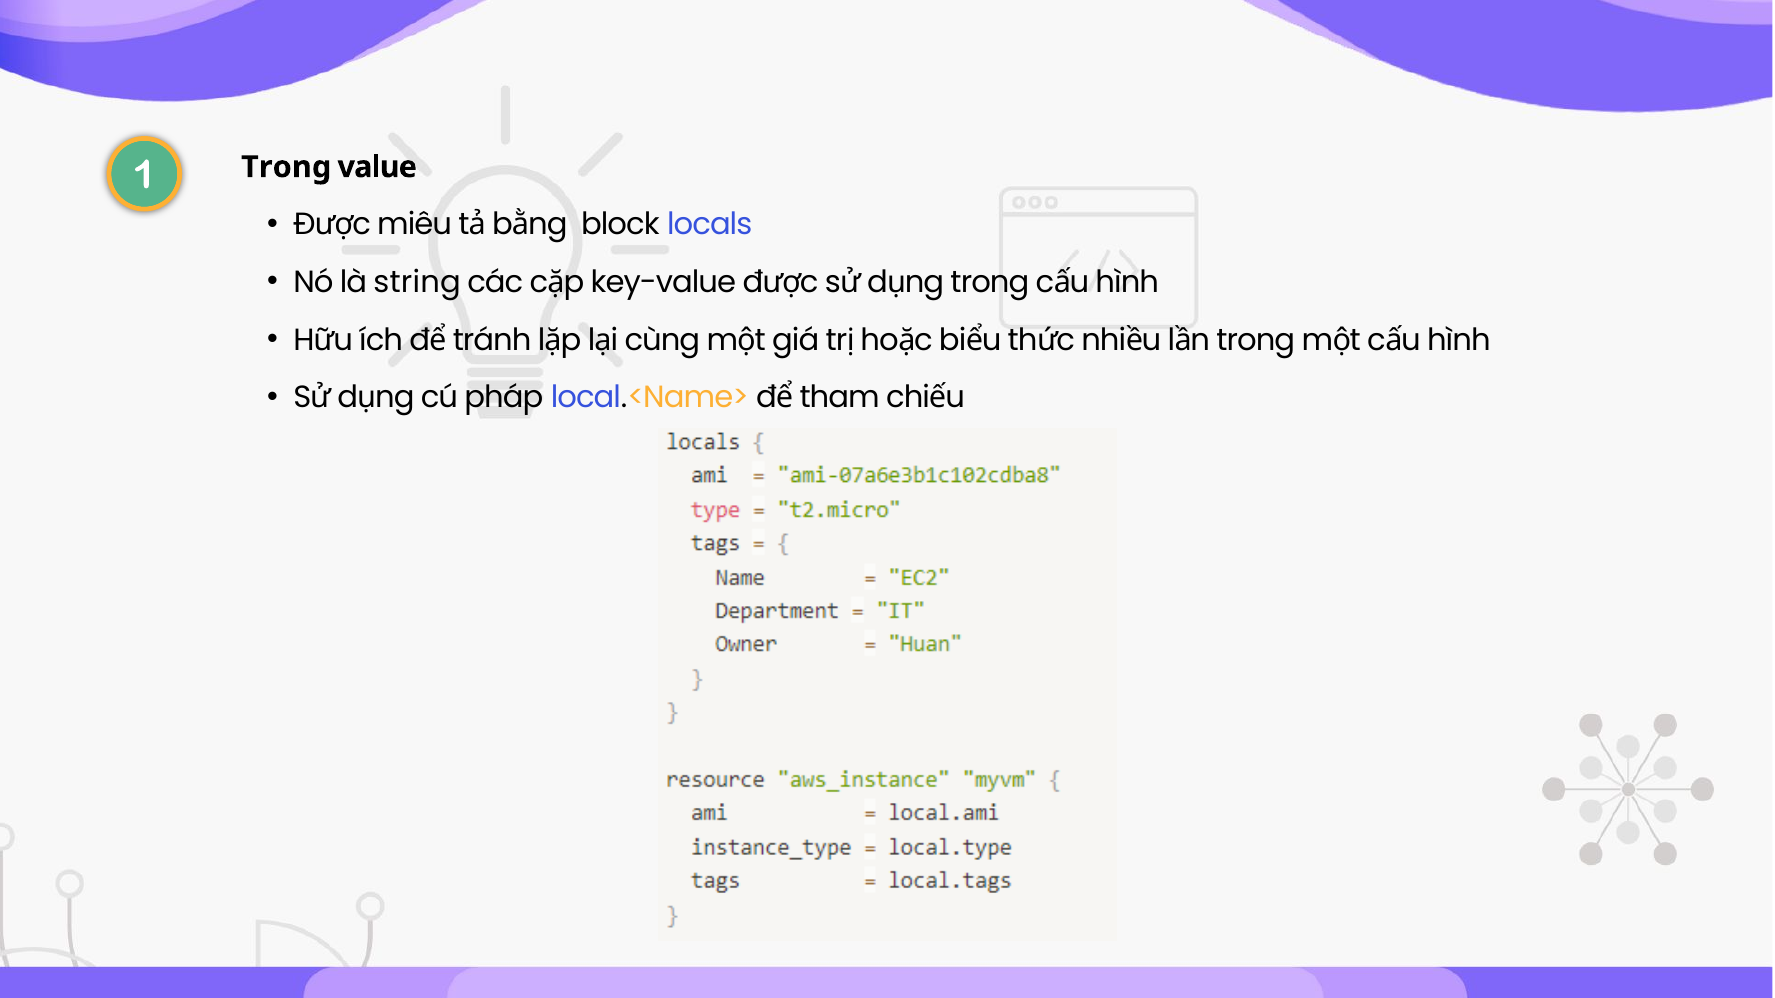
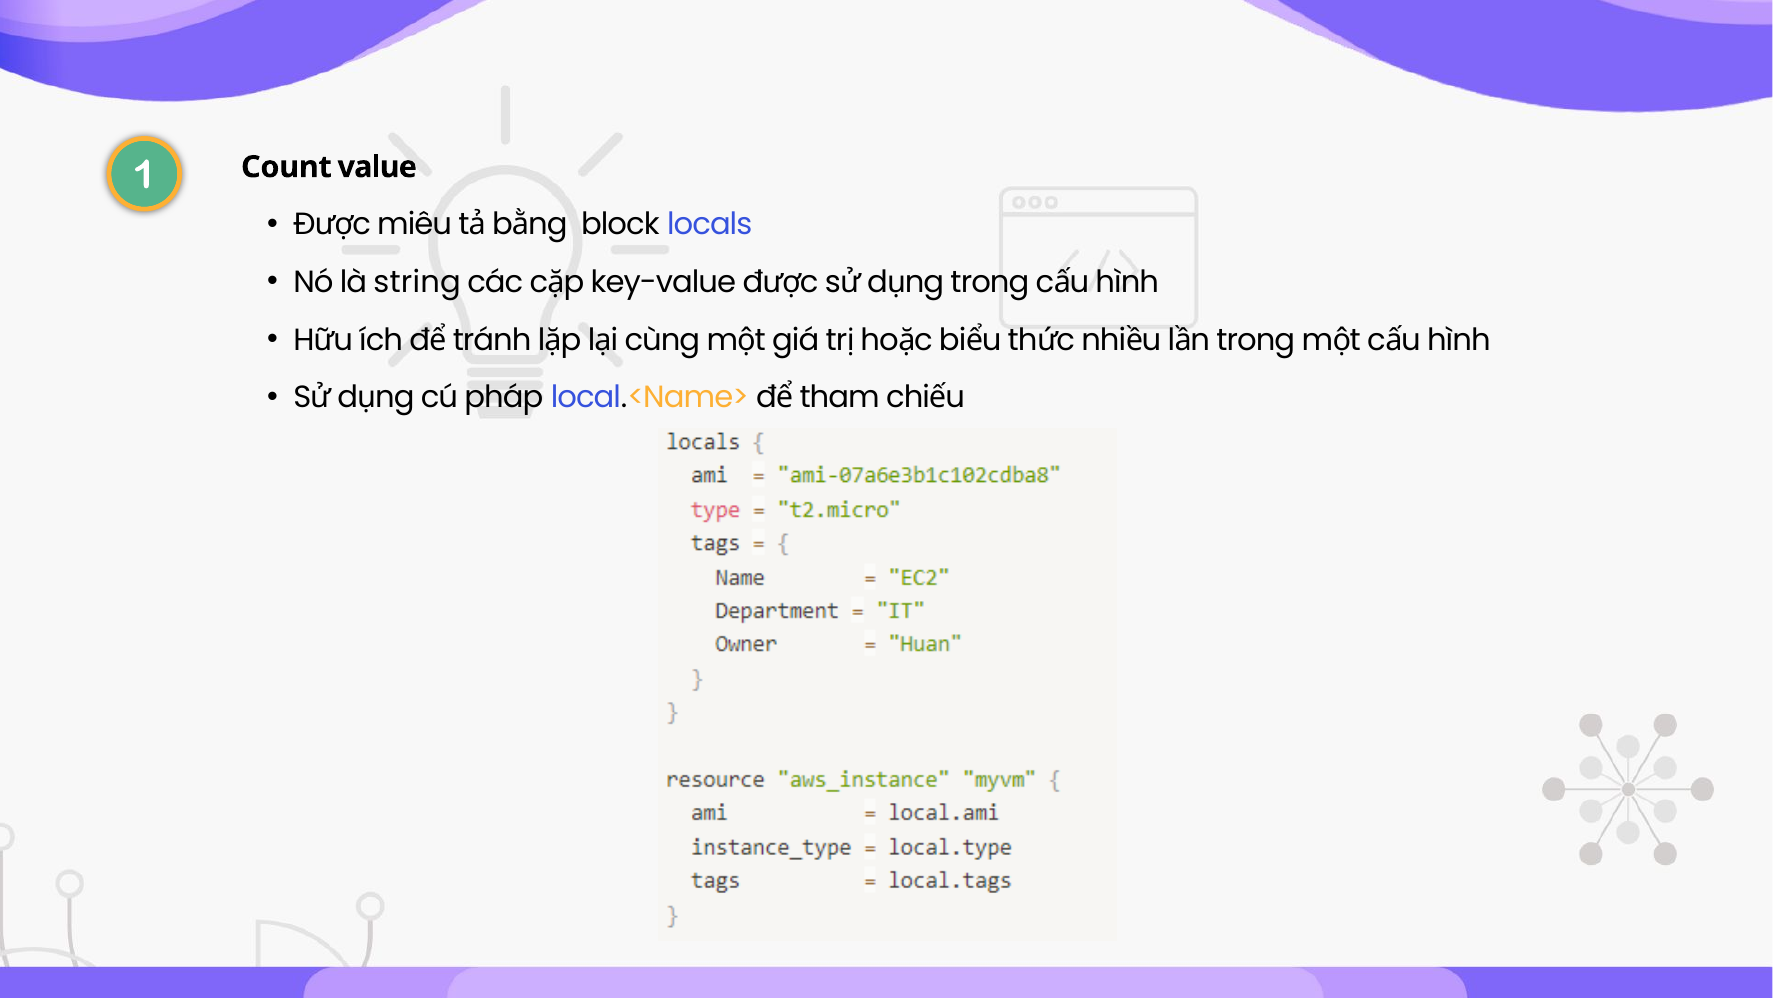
Trong: Trong -> Count (286, 167)
